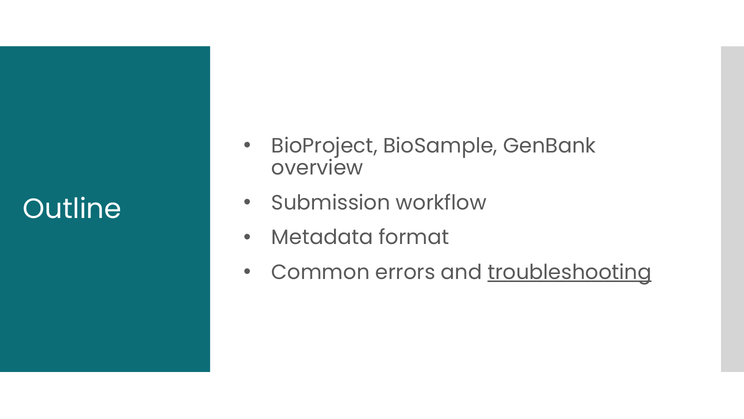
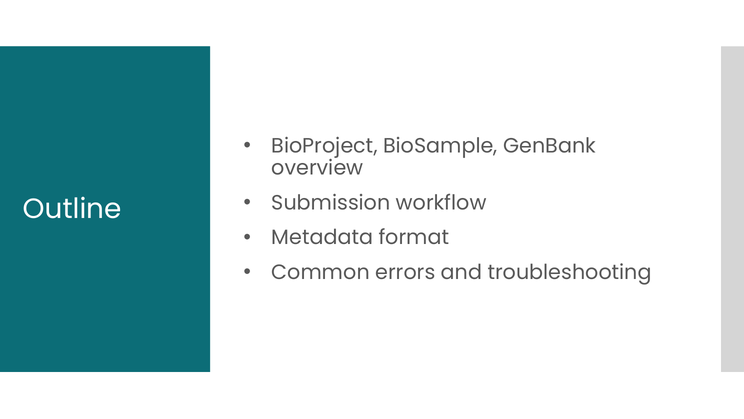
troubleshooting underline: present -> none (570, 272)
